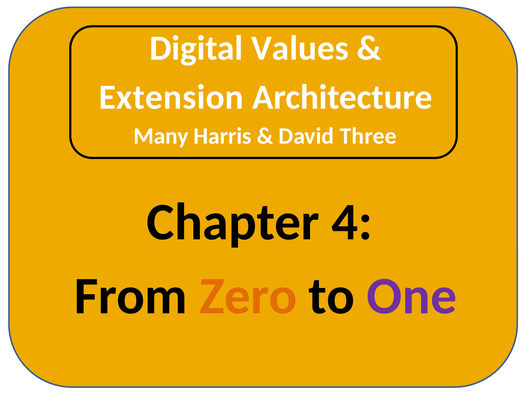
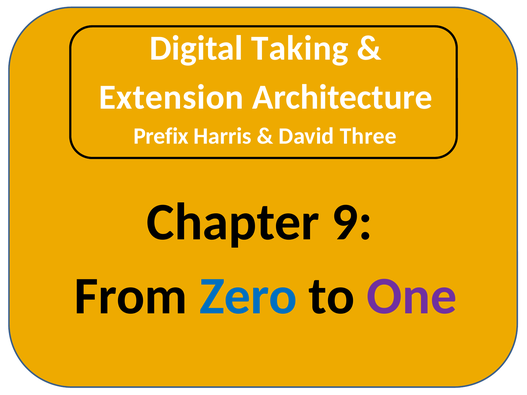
Values: Values -> Taking (300, 48)
Many: Many -> Prefix (161, 136)
4: 4 -> 9 (352, 222)
Zero colour: orange -> blue (248, 296)
